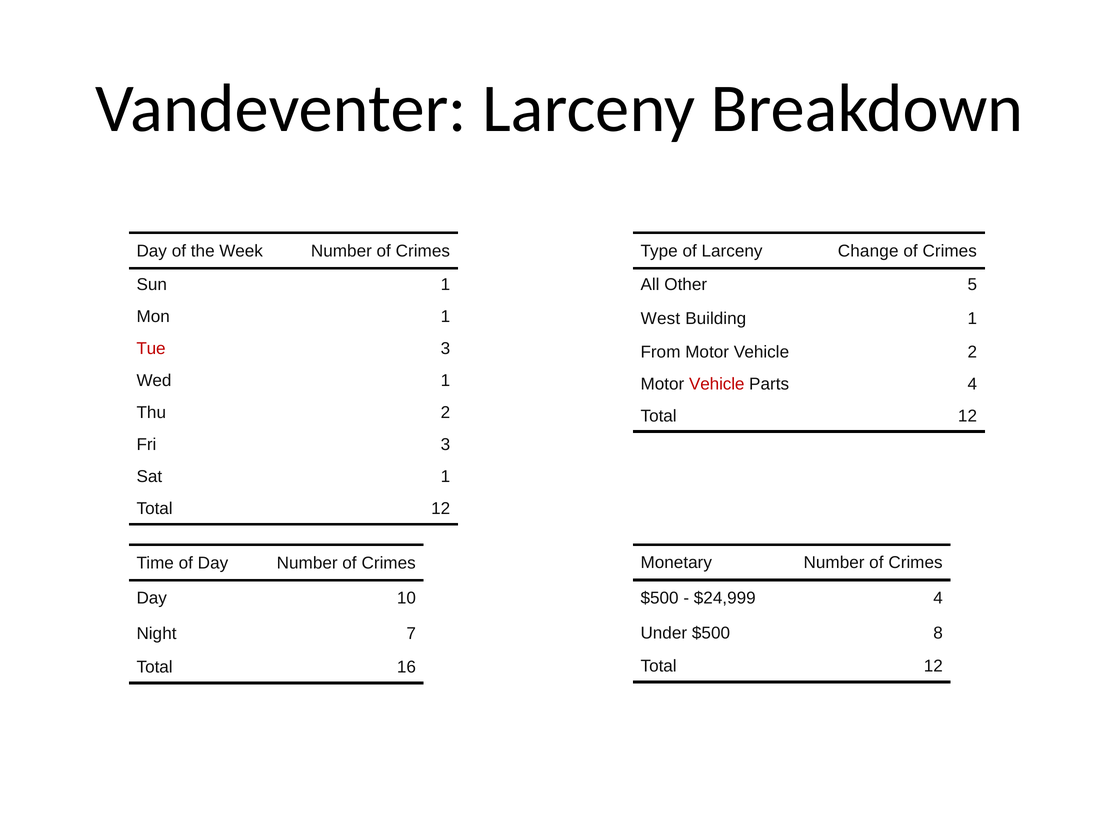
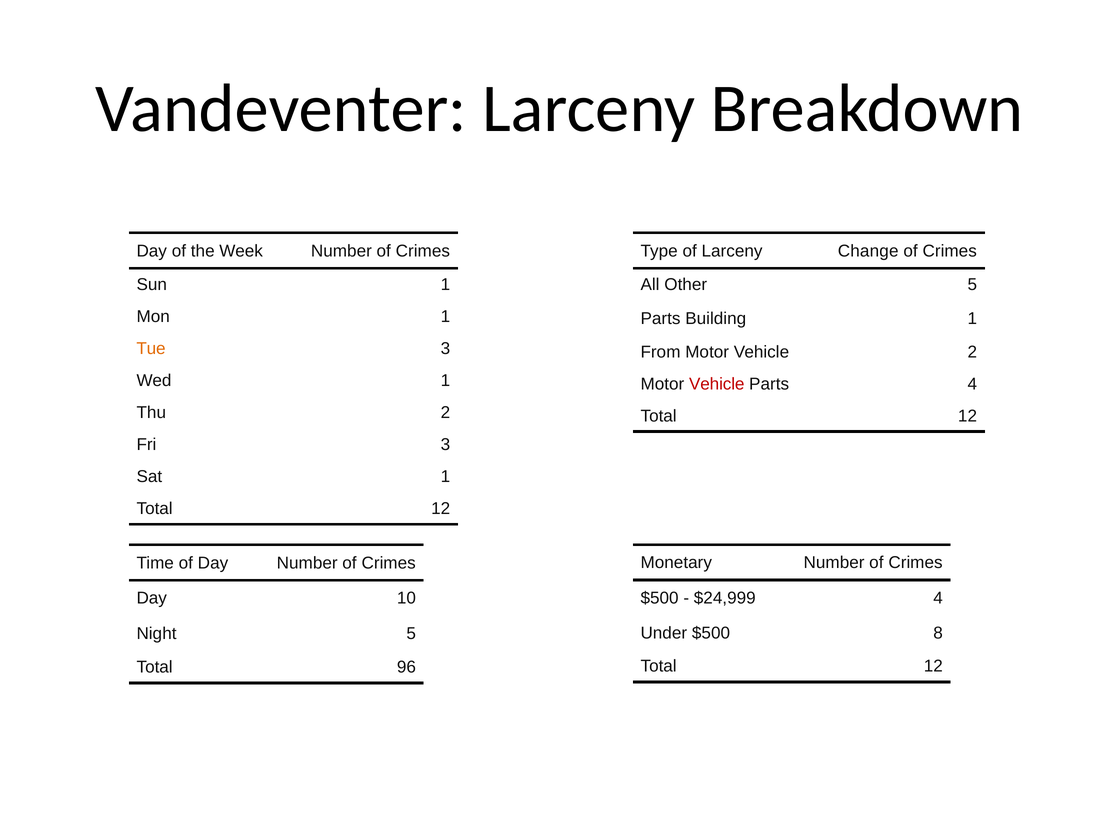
West: West -> Parts (661, 318)
Tue colour: red -> orange (151, 349)
Night 7: 7 -> 5 (411, 634)
16: 16 -> 96 (406, 667)
